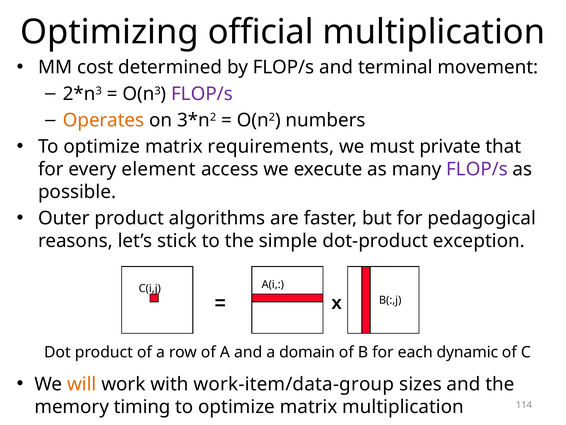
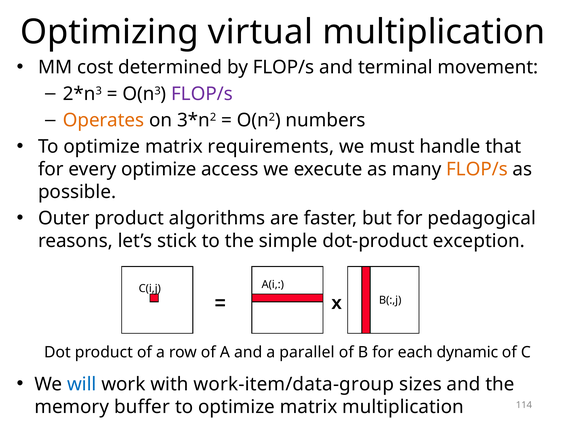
official: official -> virtual (260, 32)
private: private -> handle (450, 146)
every element: element -> optimize (159, 169)
FLOP/s colour: purple -> orange (477, 169)
domain: domain -> parallel (307, 352)
will colour: orange -> blue (82, 384)
timing: timing -> buffer (142, 406)
